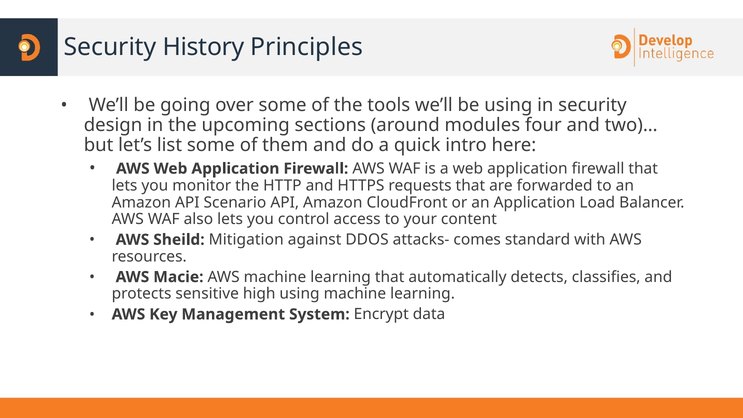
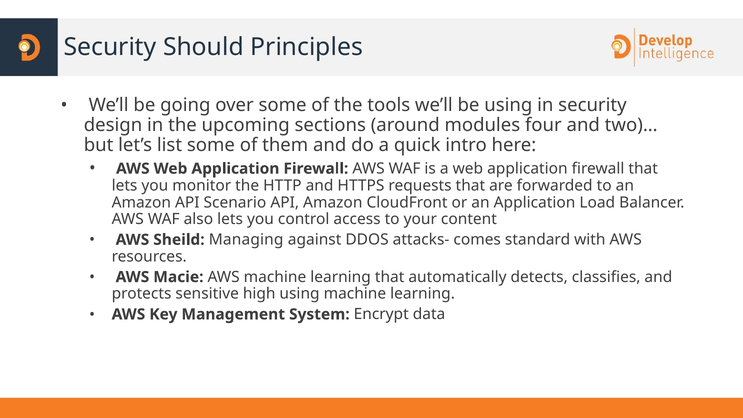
History: History -> Should (203, 47)
Mitigation: Mitigation -> Managing (246, 240)
